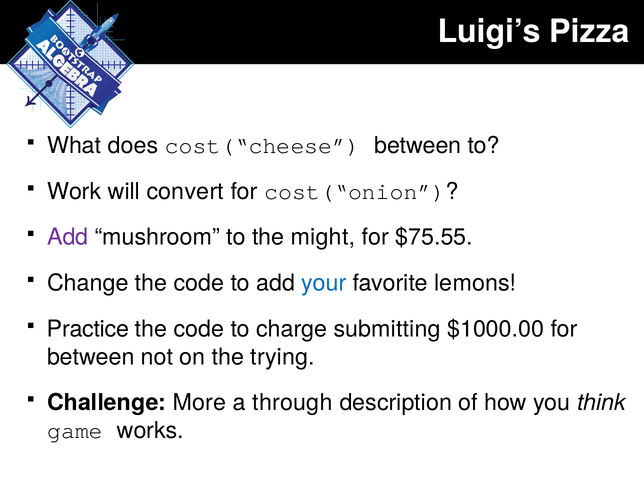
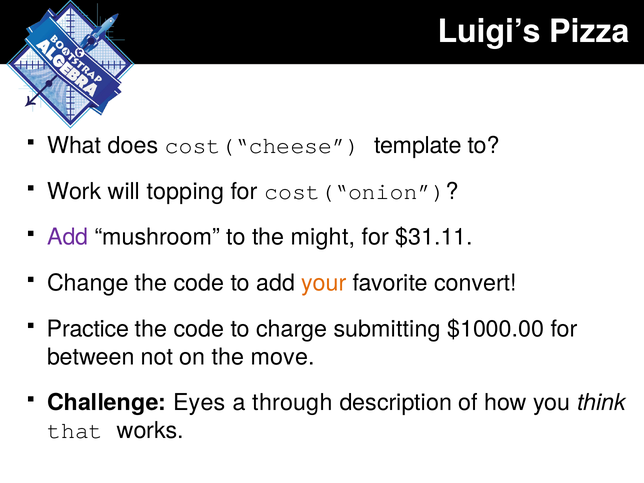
cost(“cheese between: between -> template (418, 145)
convert: convert -> topping (185, 191)
$75.55: $75.55 -> $31.11 (434, 237)
your colour: blue -> orange (324, 283)
lemons: lemons -> convert (475, 283)
trying: trying -> move (283, 357)
More: More -> Eyes (199, 403)
game: game -> that (75, 431)
